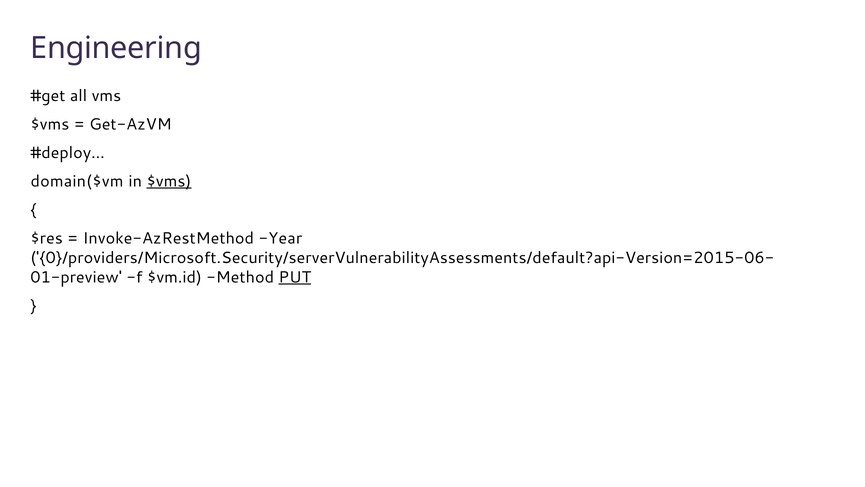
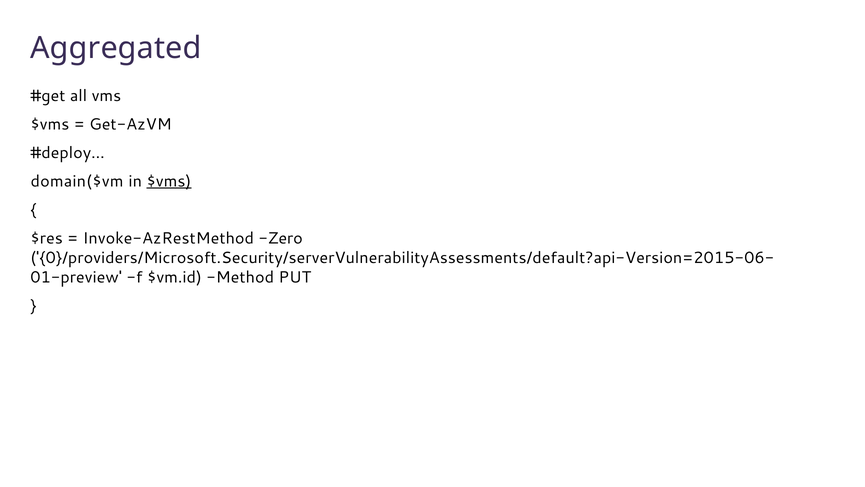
Engineering: Engineering -> Aggregated (116, 48)
Year: Year -> Zero (281, 238)
PUT underline: present -> none (295, 277)
